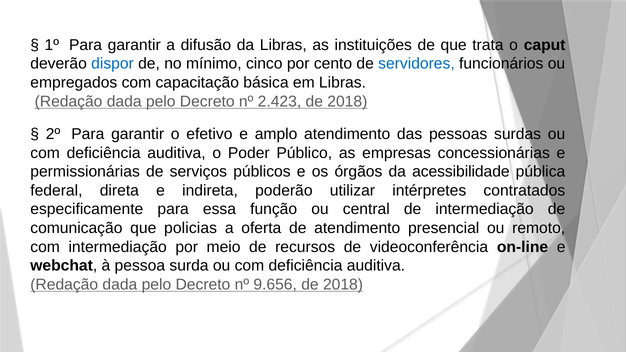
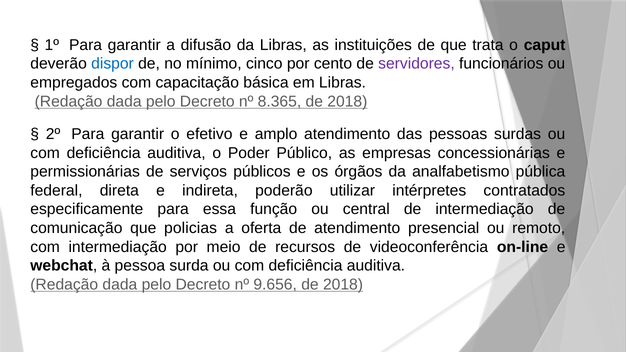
servidores colour: blue -> purple (416, 64)
2.423: 2.423 -> 8.365 (279, 101)
acessibilidade: acessibilidade -> analfabetismo (461, 172)
